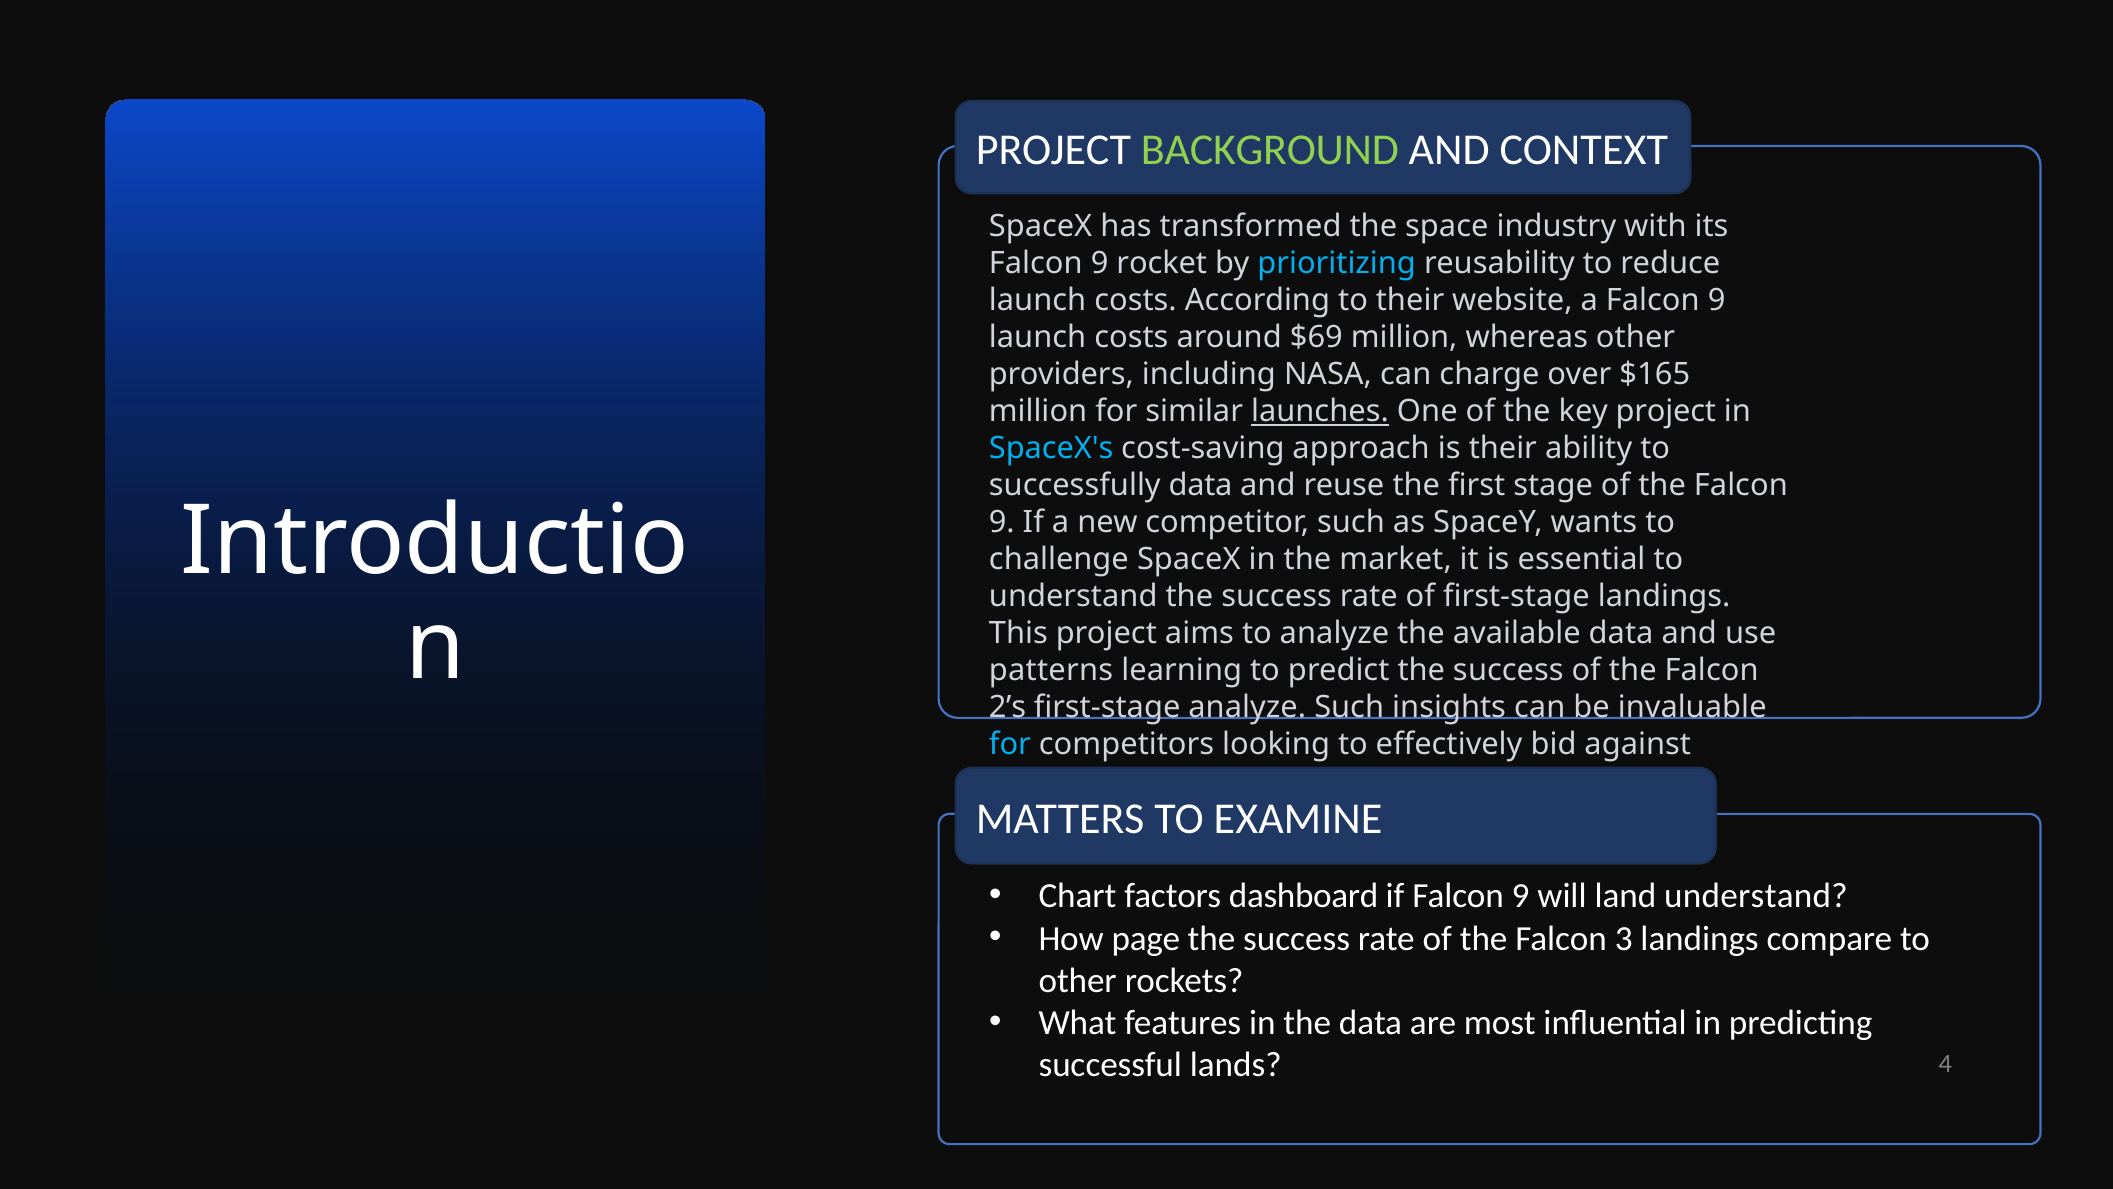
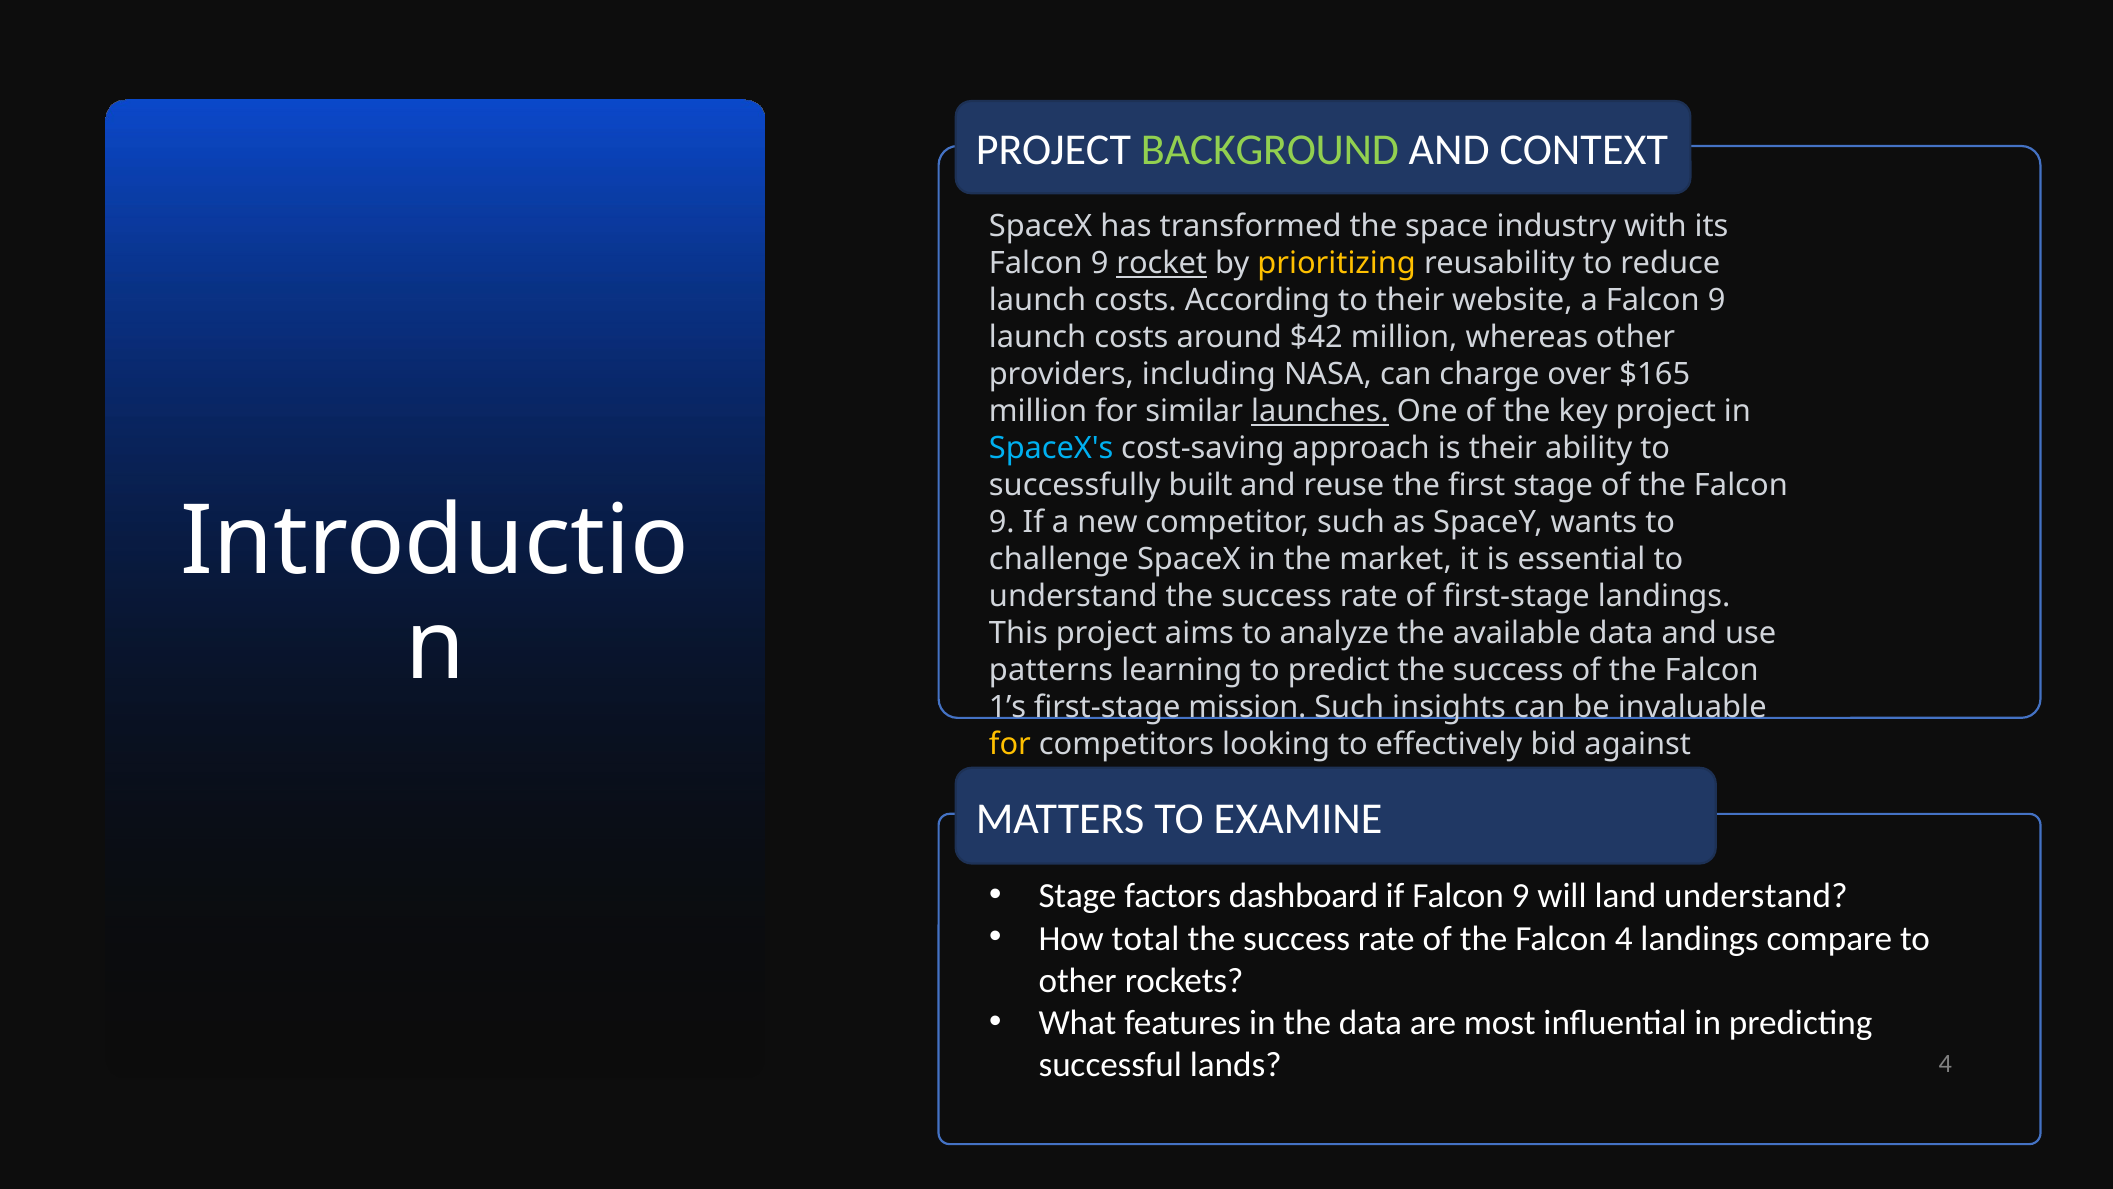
rocket underline: none -> present (1162, 263)
prioritizing colour: light blue -> yellow (1337, 263)
$69: $69 -> $42 (1316, 337)
successfully data: data -> built (1201, 485)
2’s: 2’s -> 1’s (1007, 707)
first-stage analyze: analyze -> mission (1247, 707)
for colour: light blue -> yellow (1010, 744)
Chart: Chart -> Stage (1078, 896)
page: page -> total (1146, 938)
Falcon 3: 3 -> 4 (1624, 938)
